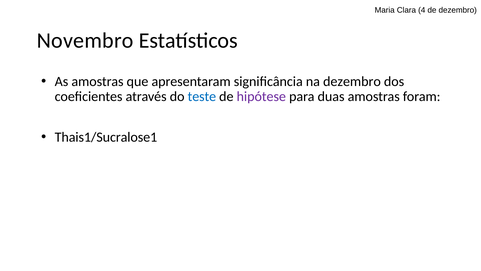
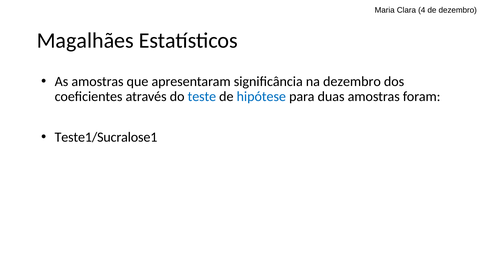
Novembro: Novembro -> Magalhães (85, 40)
hipótese colour: purple -> blue (261, 96)
Thais1/Sucralose1: Thais1/Sucralose1 -> Teste1/Sucralose1 (106, 137)
